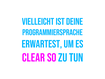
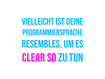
erwartest: erwartest -> resembles (42, 44)
